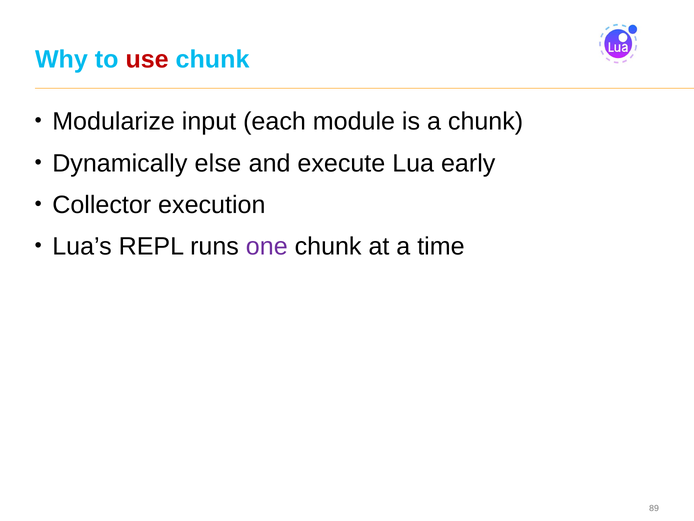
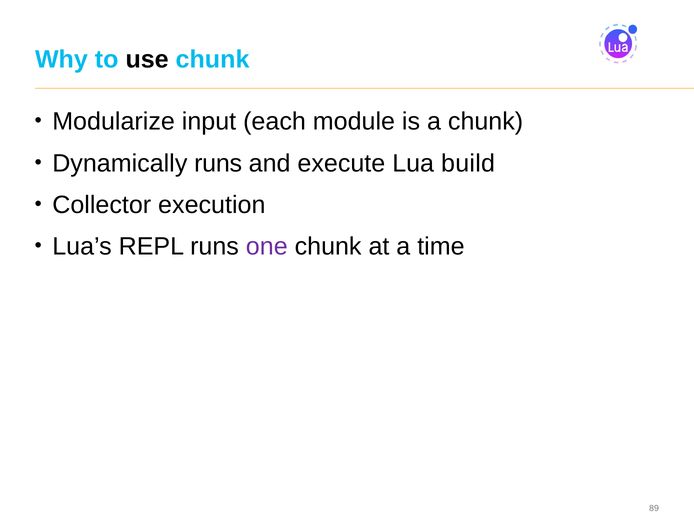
use colour: red -> black (147, 59)
Dynamically else: else -> runs (218, 163)
early: early -> build (468, 163)
